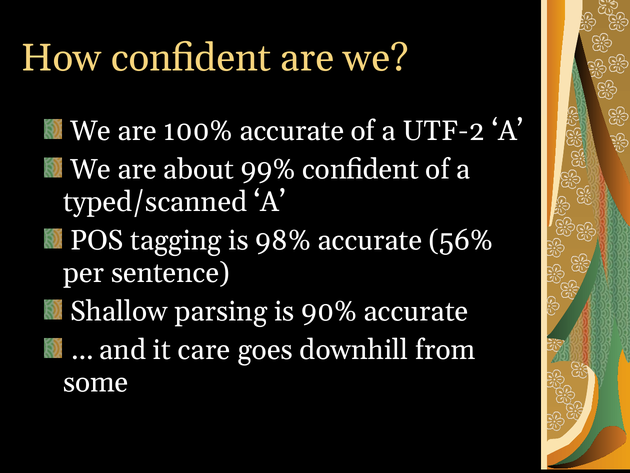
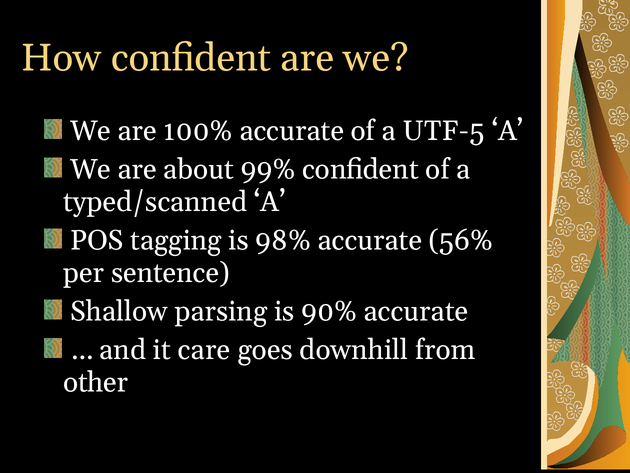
UTF-2: UTF-2 -> UTF-5 (444, 131)
some: some -> other (96, 382)
